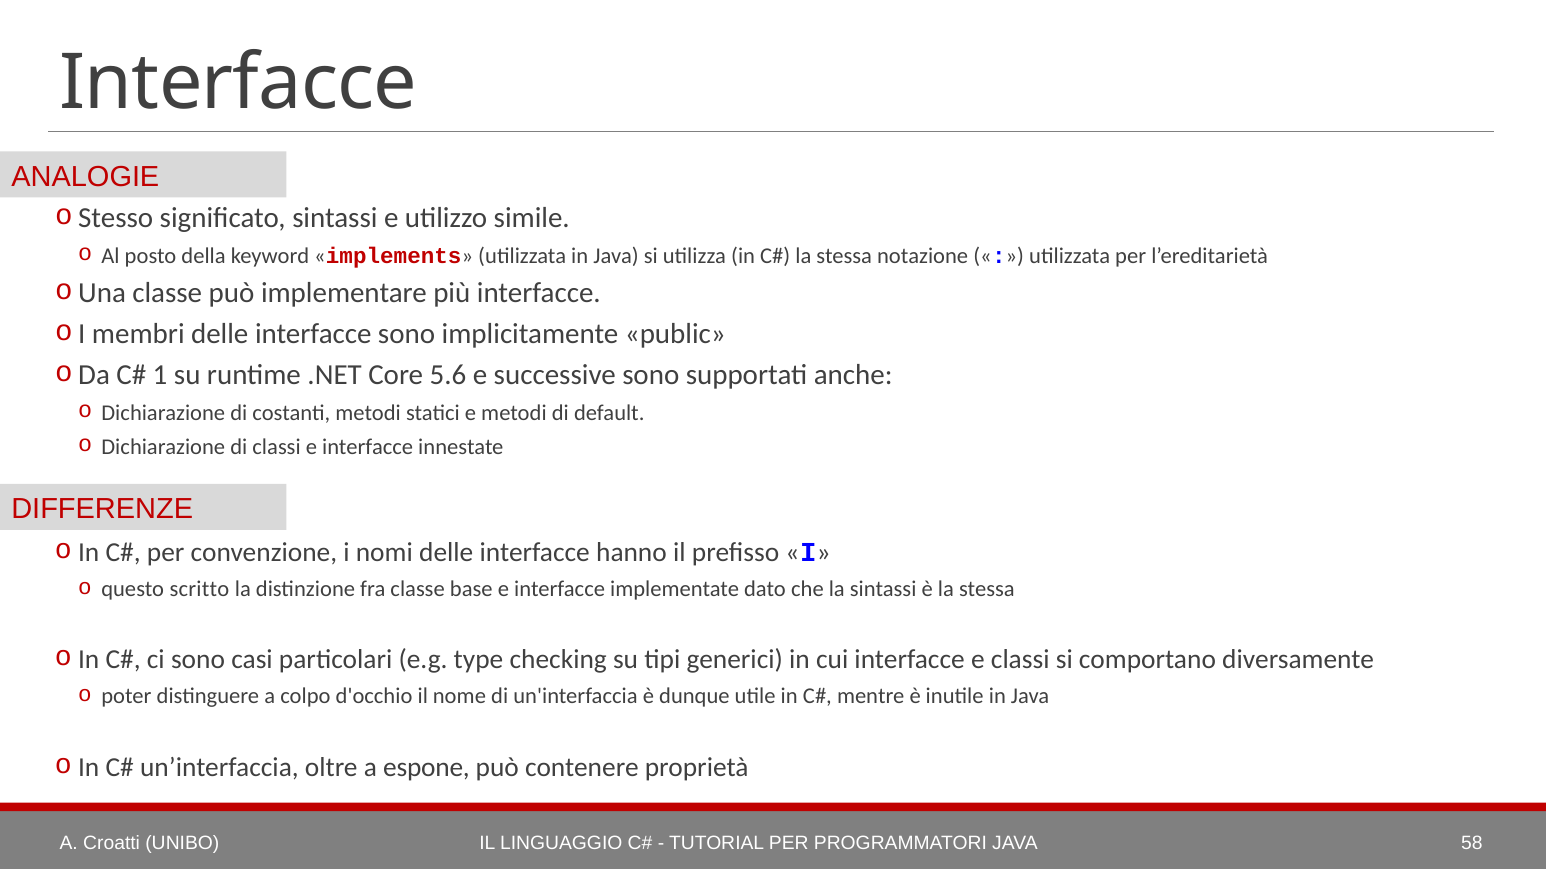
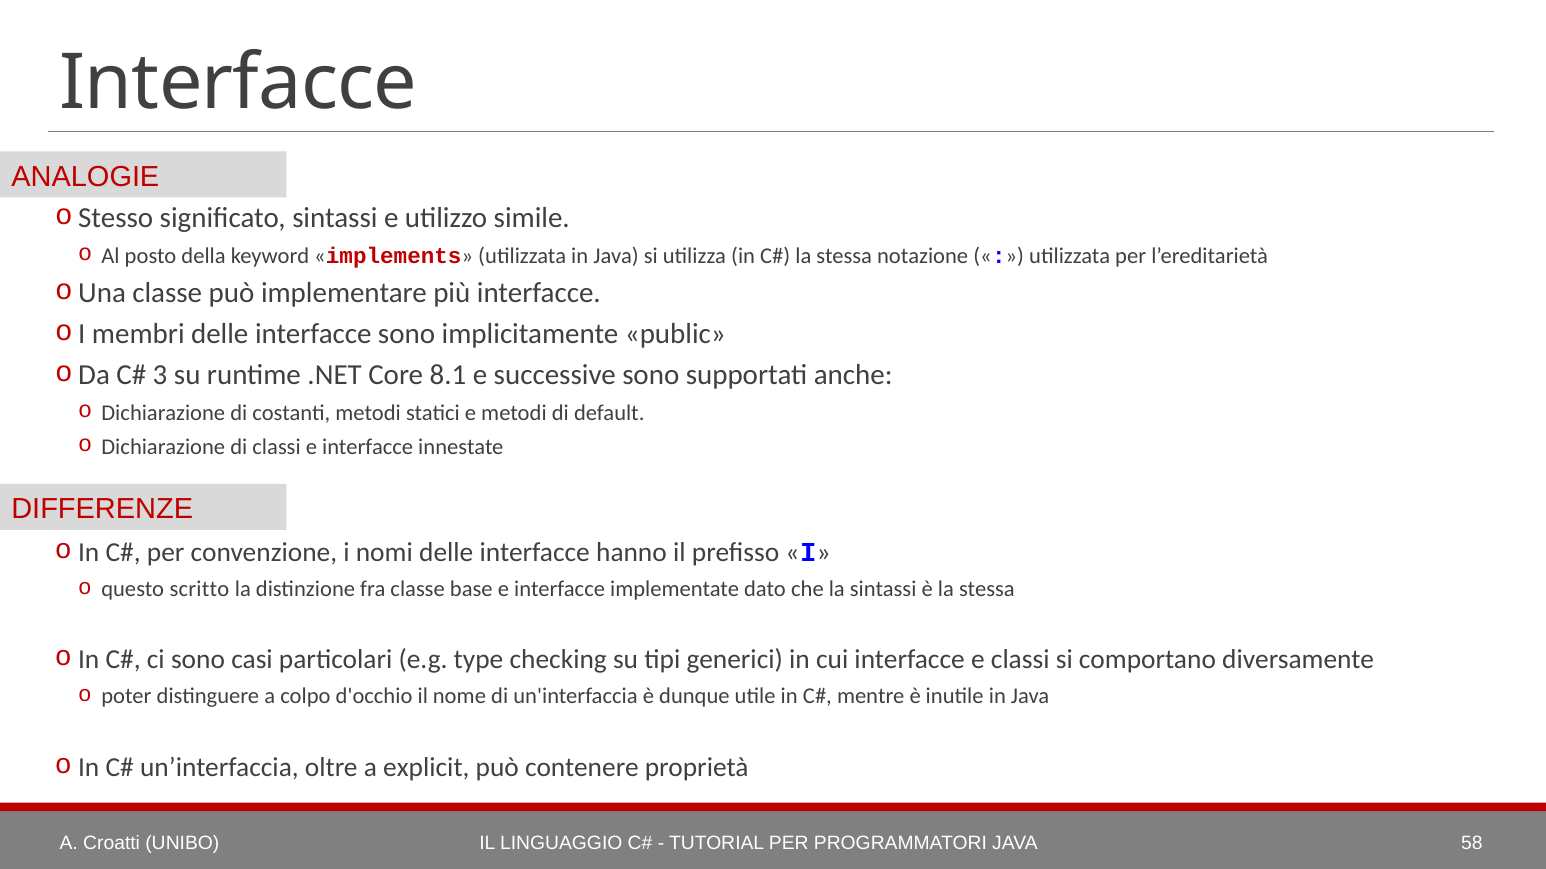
1: 1 -> 3 (160, 376)
5.6: 5.6 -> 8.1 (448, 376)
espone: espone -> explicit (426, 768)
